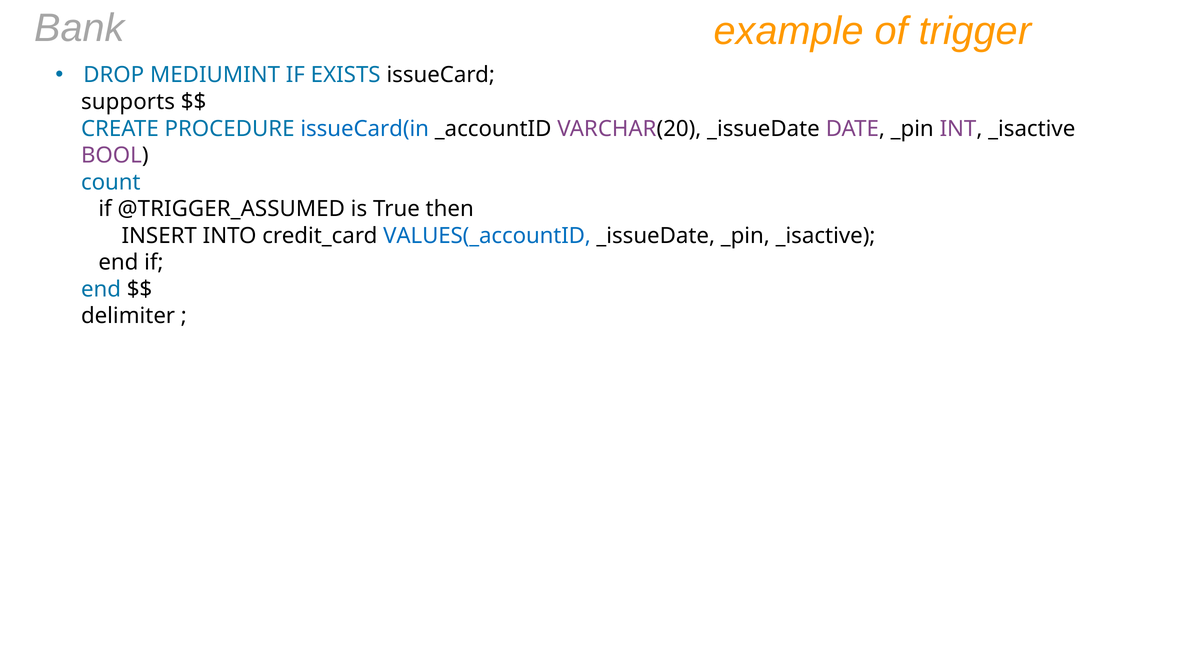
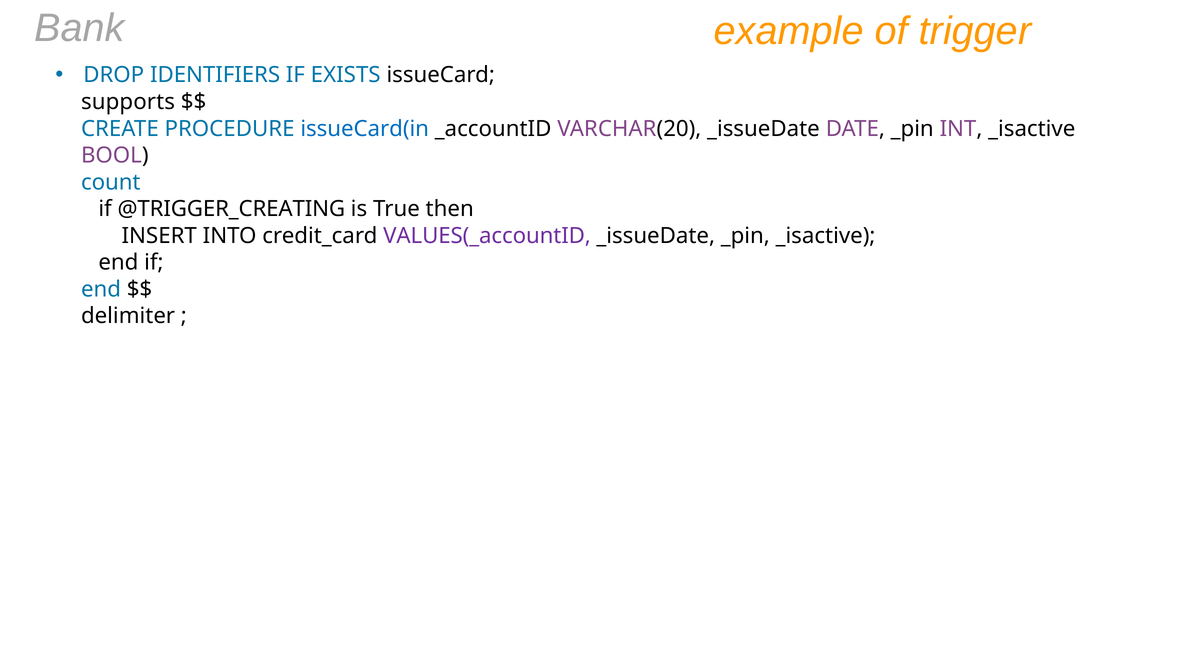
MEDIUMINT: MEDIUMINT -> IDENTIFIERS (215, 75)
@TRIGGER_ASSUMED: @TRIGGER_ASSUMED -> @TRIGGER_CREATING (231, 209)
VALUES(_accountID colour: blue -> purple (487, 236)
